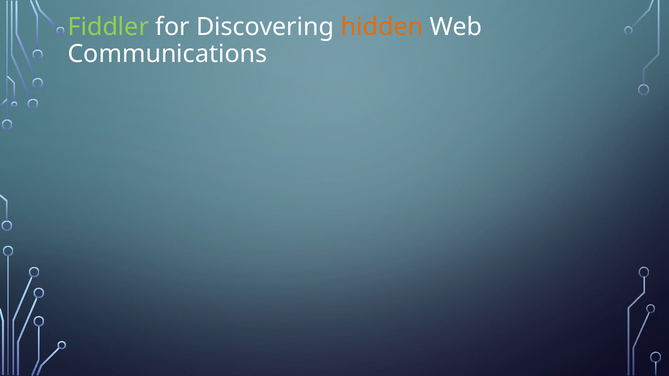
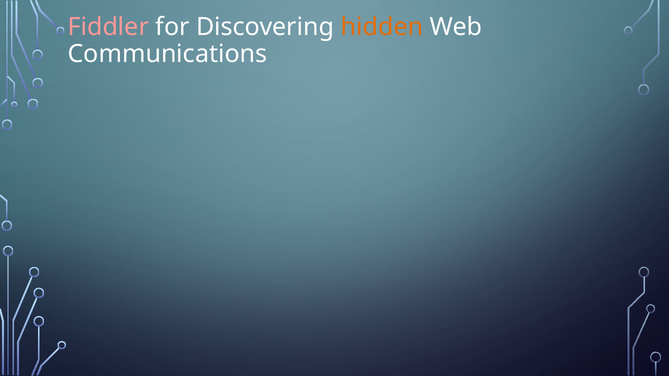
Fiddler colour: light green -> pink (108, 27)
